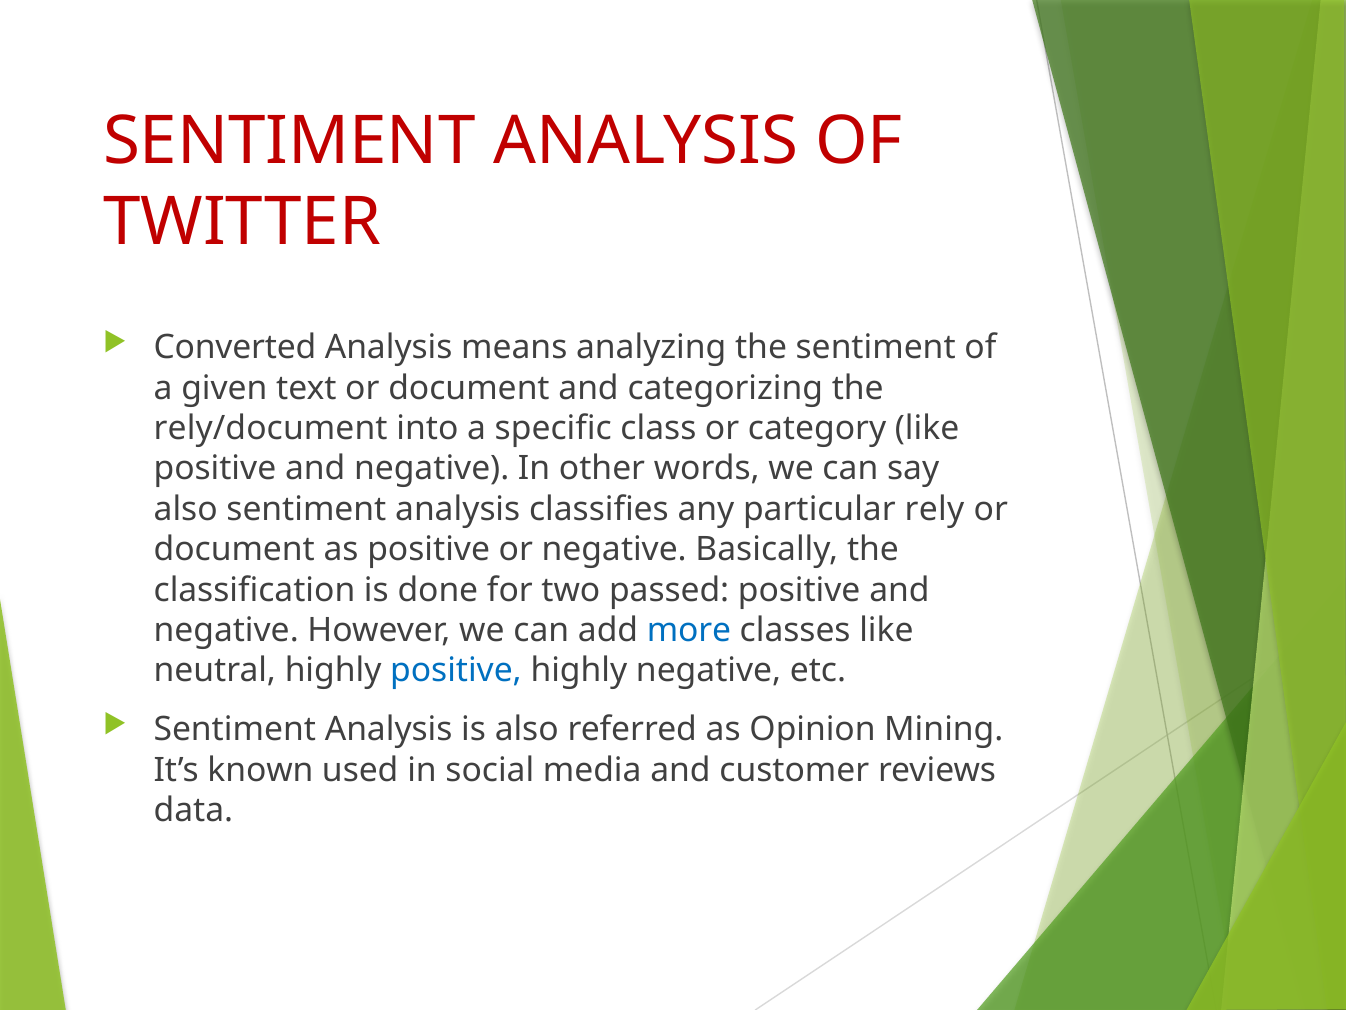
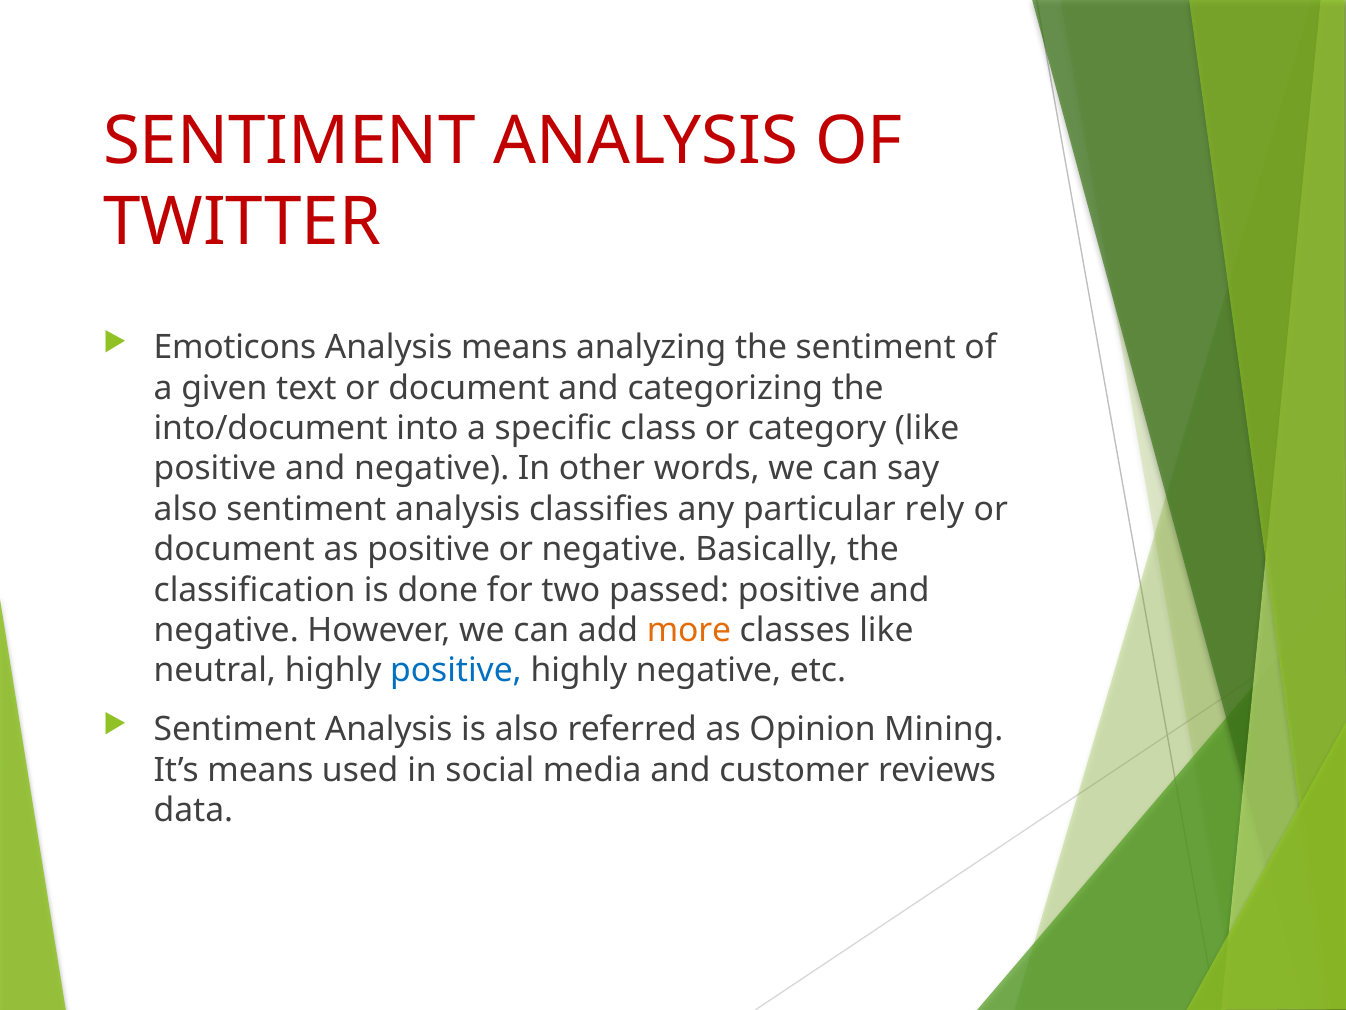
Converted: Converted -> Emoticons (235, 347)
rely/document: rely/document -> into/document (271, 428)
more colour: blue -> orange (689, 630)
It’s known: known -> means (260, 770)
